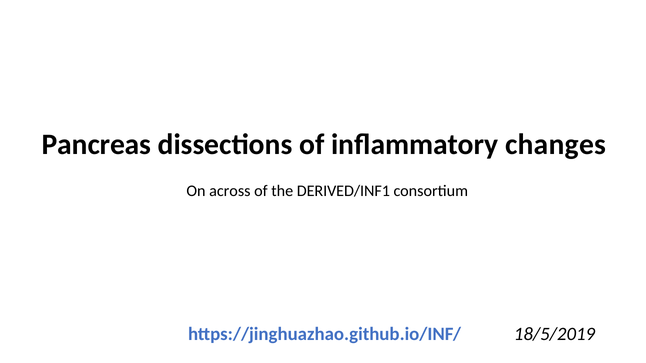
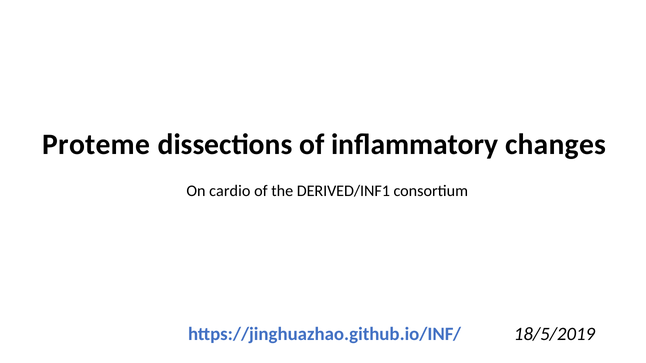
Pancreas: Pancreas -> Proteme (96, 144)
across: across -> cardio (230, 191)
